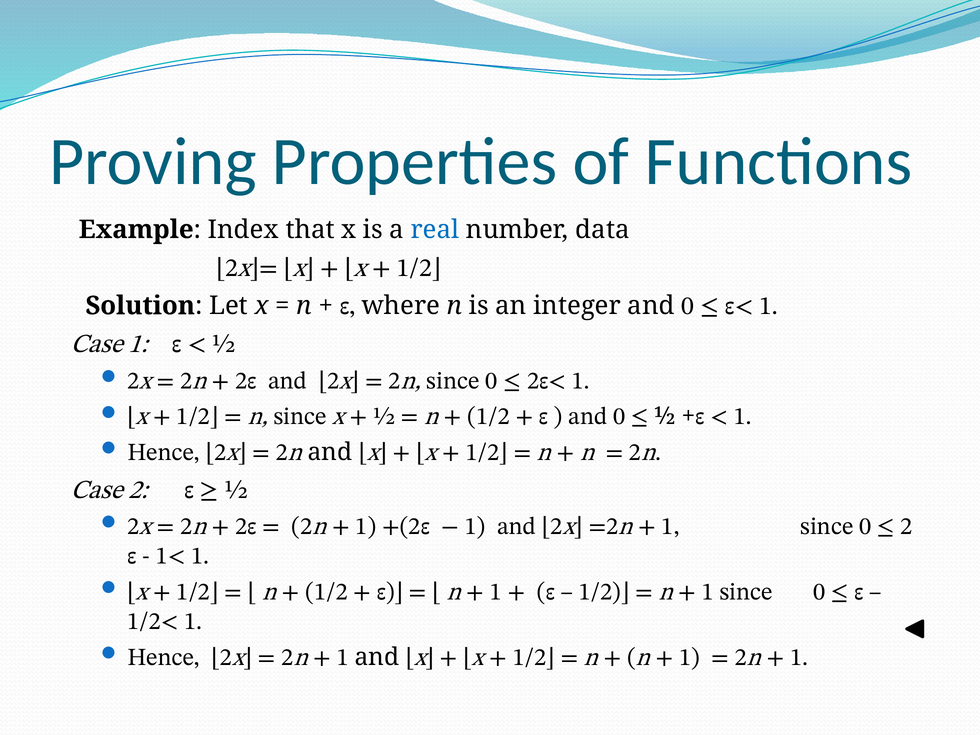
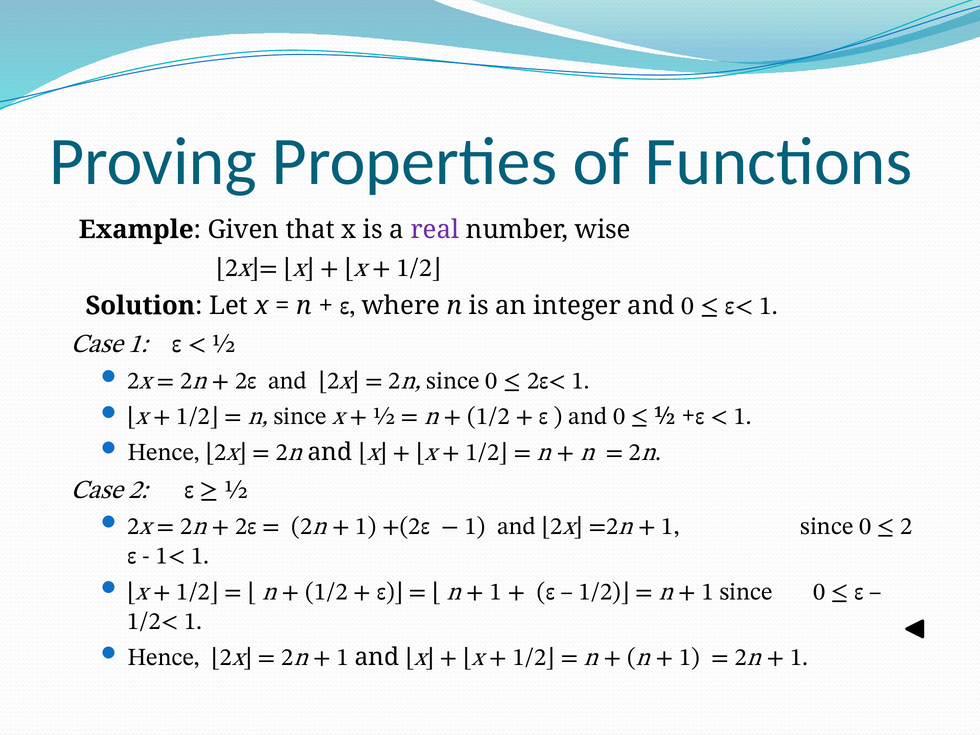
Index: Index -> Given (243, 230)
real colour: blue -> purple (435, 230)
data: data -> wise (603, 230)
